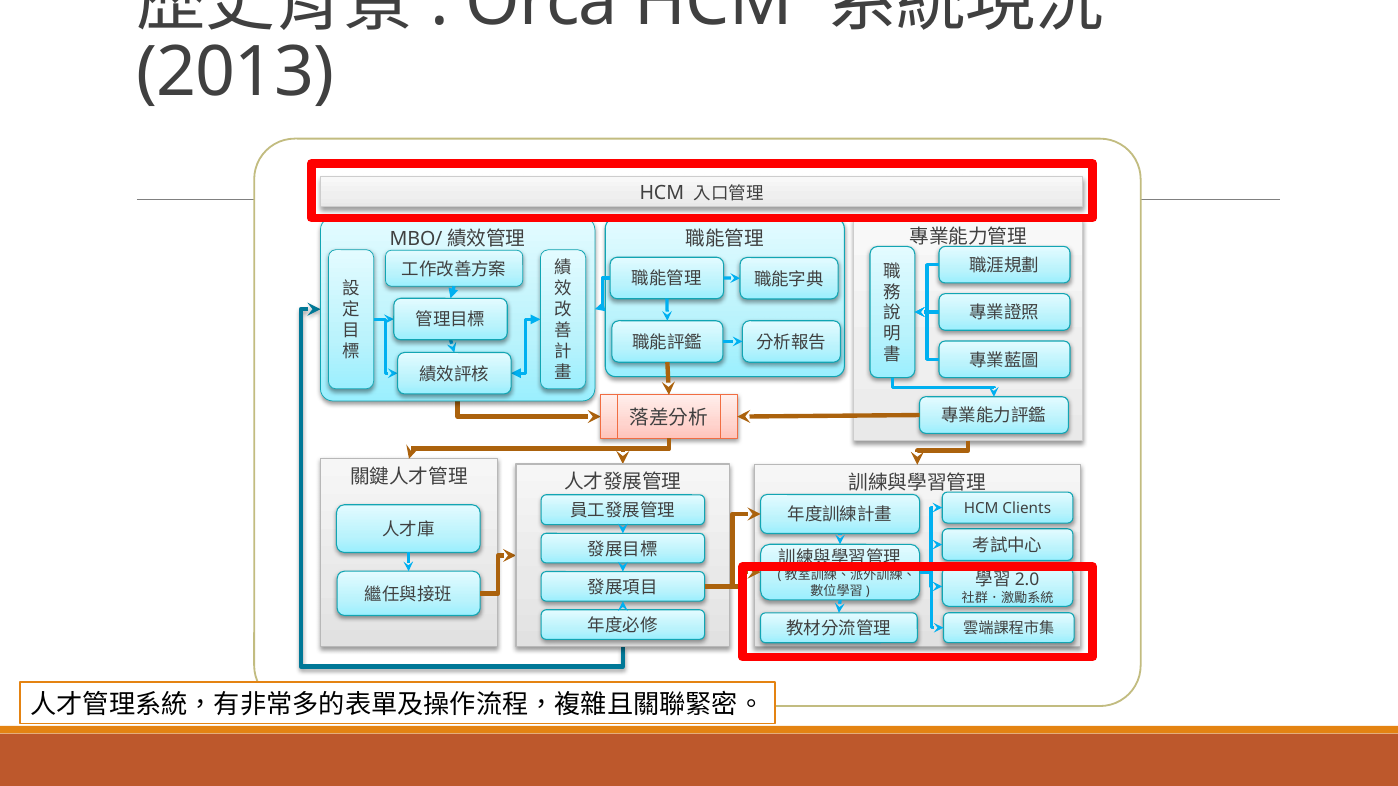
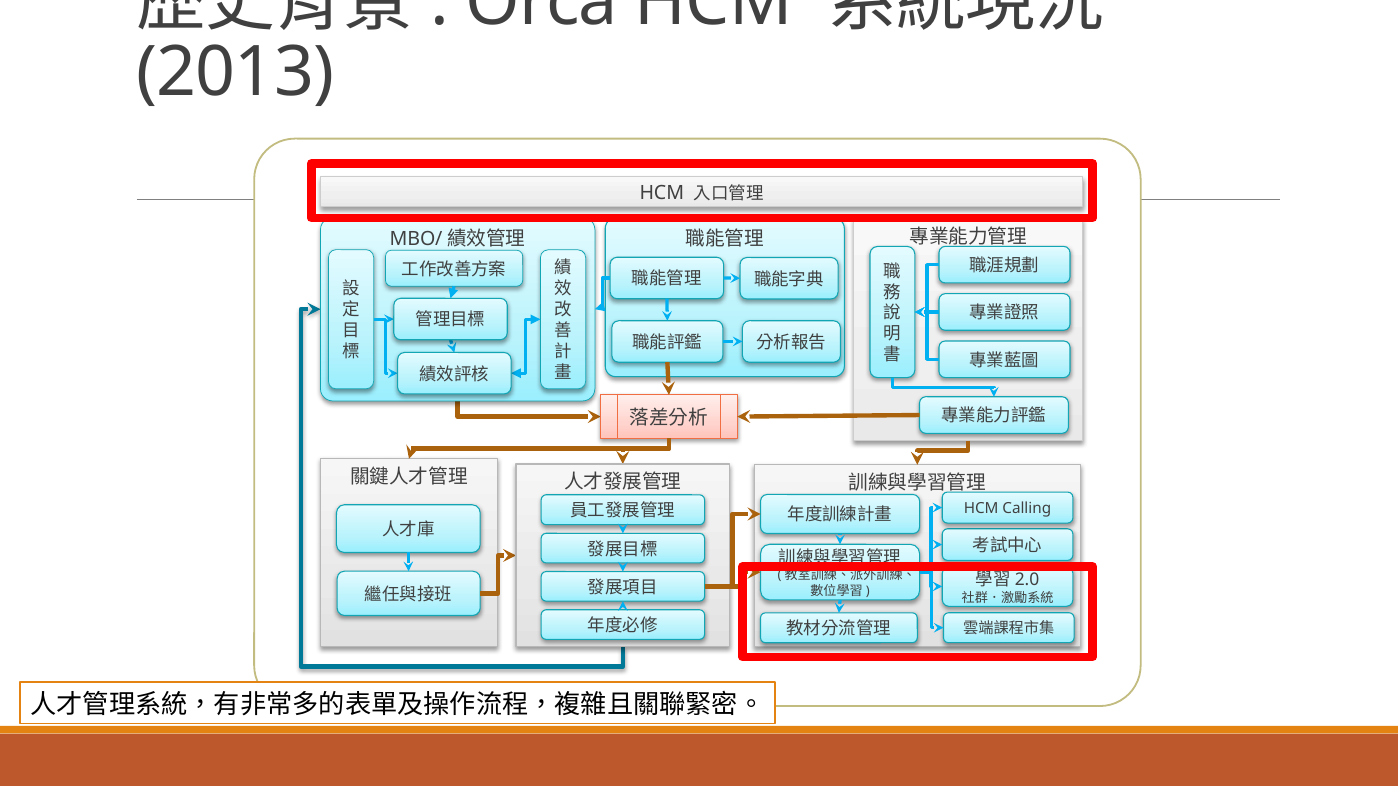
Clients: Clients -> Calling (1027, 509)
